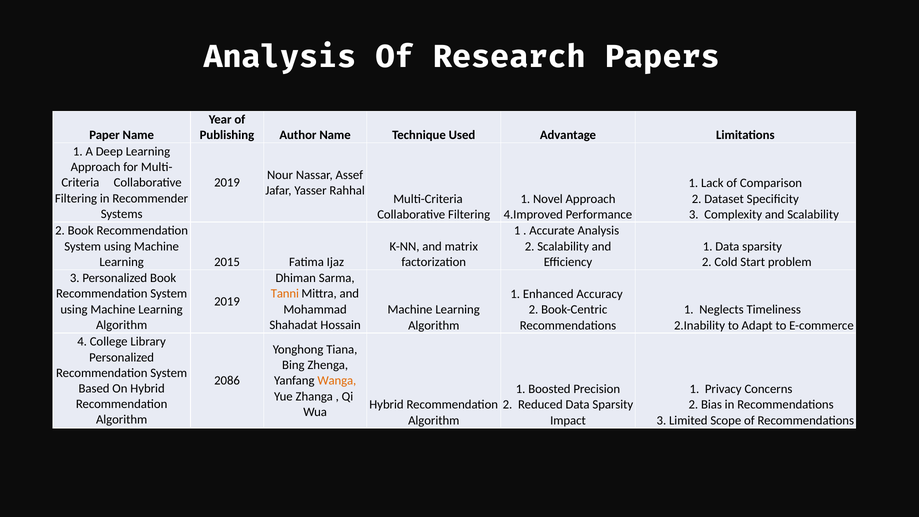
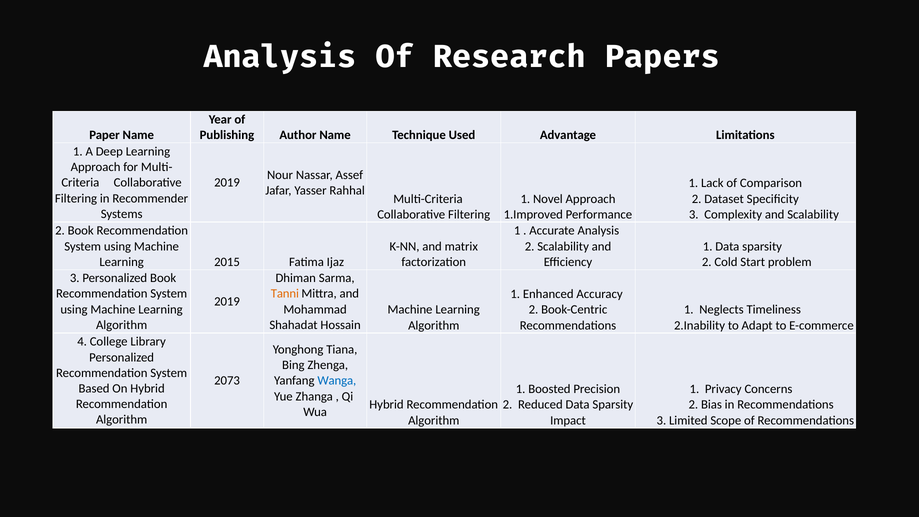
4.Improved: 4.Improved -> 1.Improved (533, 214)
2086: 2086 -> 2073 (227, 381)
Wanga colour: orange -> blue (337, 381)
